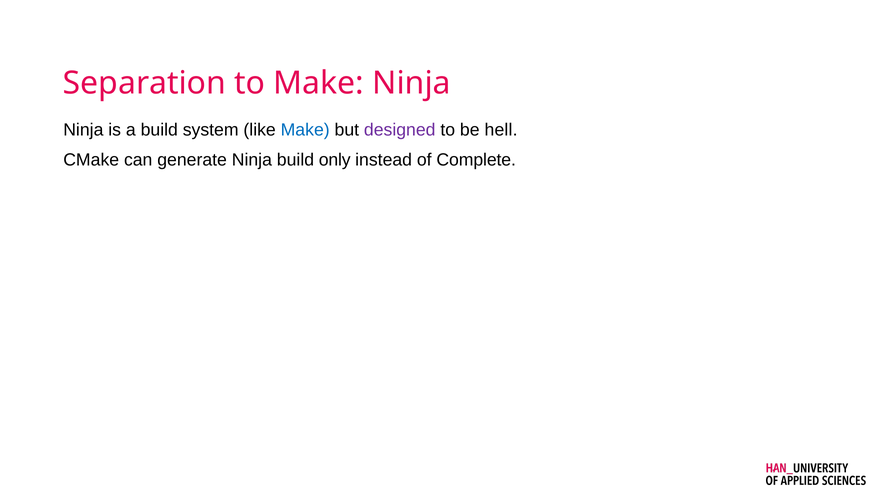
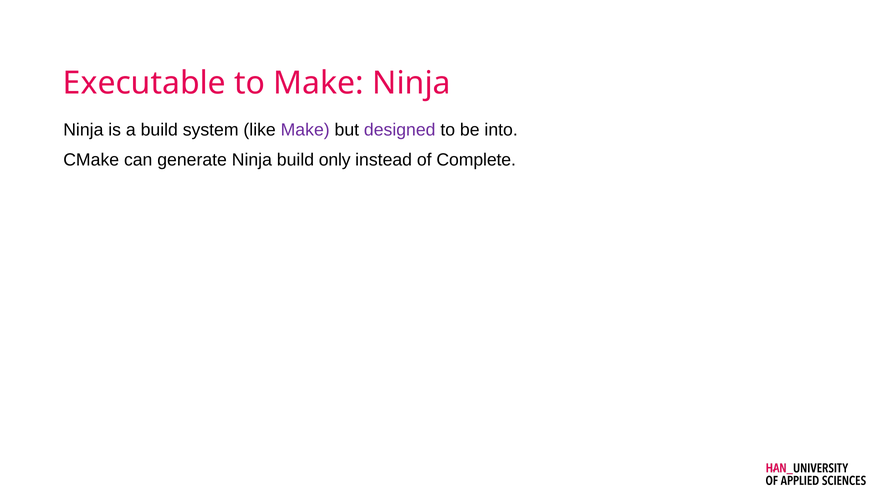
Separation: Separation -> Executable (144, 83)
Make colour: blue -> purple (305, 130)
hell: hell -> into (501, 130)
